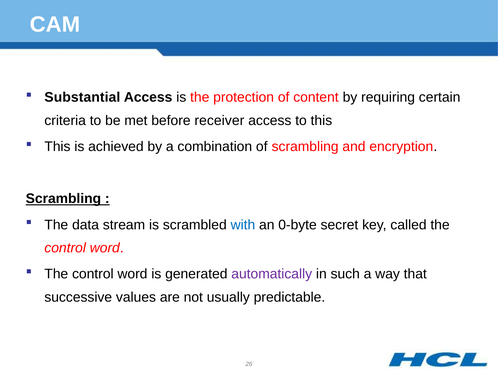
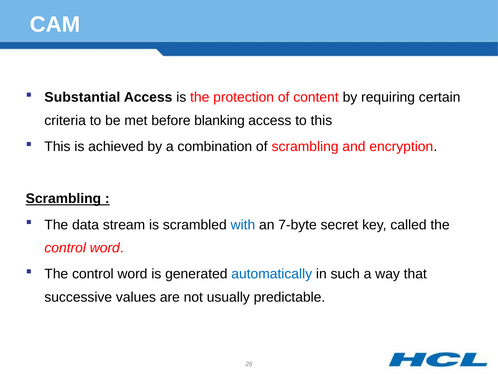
receiver: receiver -> blanking (219, 120)
0-byte: 0-byte -> 7-byte (298, 224)
automatically colour: purple -> blue (272, 274)
